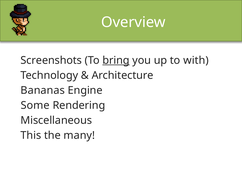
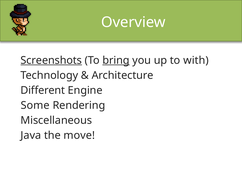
Screenshots underline: none -> present (51, 60)
Bananas: Bananas -> Different (43, 91)
This: This -> Java (31, 136)
many: many -> move (79, 136)
